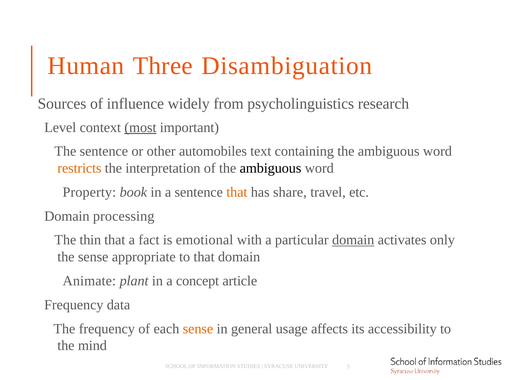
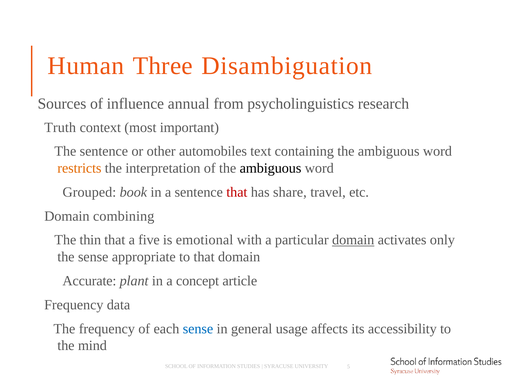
widely: widely -> annual (189, 104)
Level: Level -> Truth (60, 127)
most underline: present -> none (140, 127)
Property: Property -> Grouped (89, 192)
that colour: orange -> red (237, 192)
processing: processing -> combining (124, 216)
fact: fact -> five (149, 240)
Animate: Animate -> Accurate (89, 281)
sense colour: orange -> blue (198, 329)
